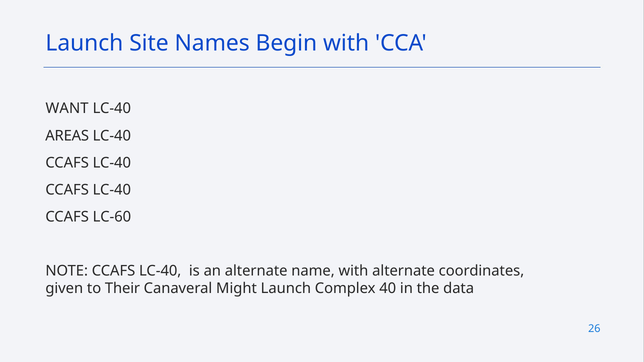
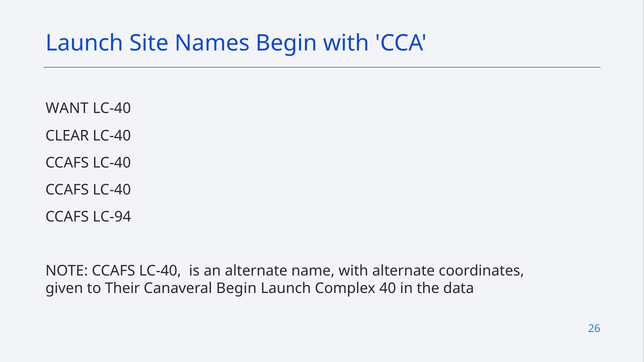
AREAS: AREAS -> CLEAR (67, 136)
LC-60: LC-60 -> LC-94 (112, 217)
Canaveral Might: Might -> Begin (236, 289)
